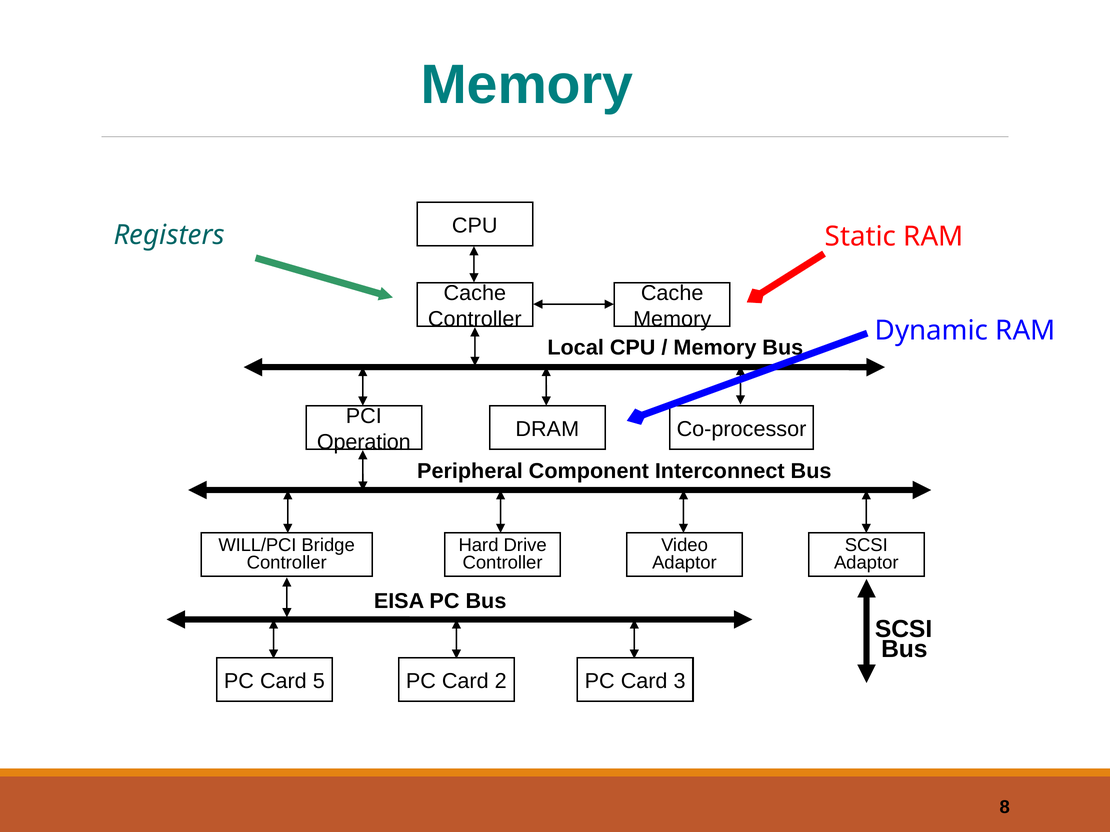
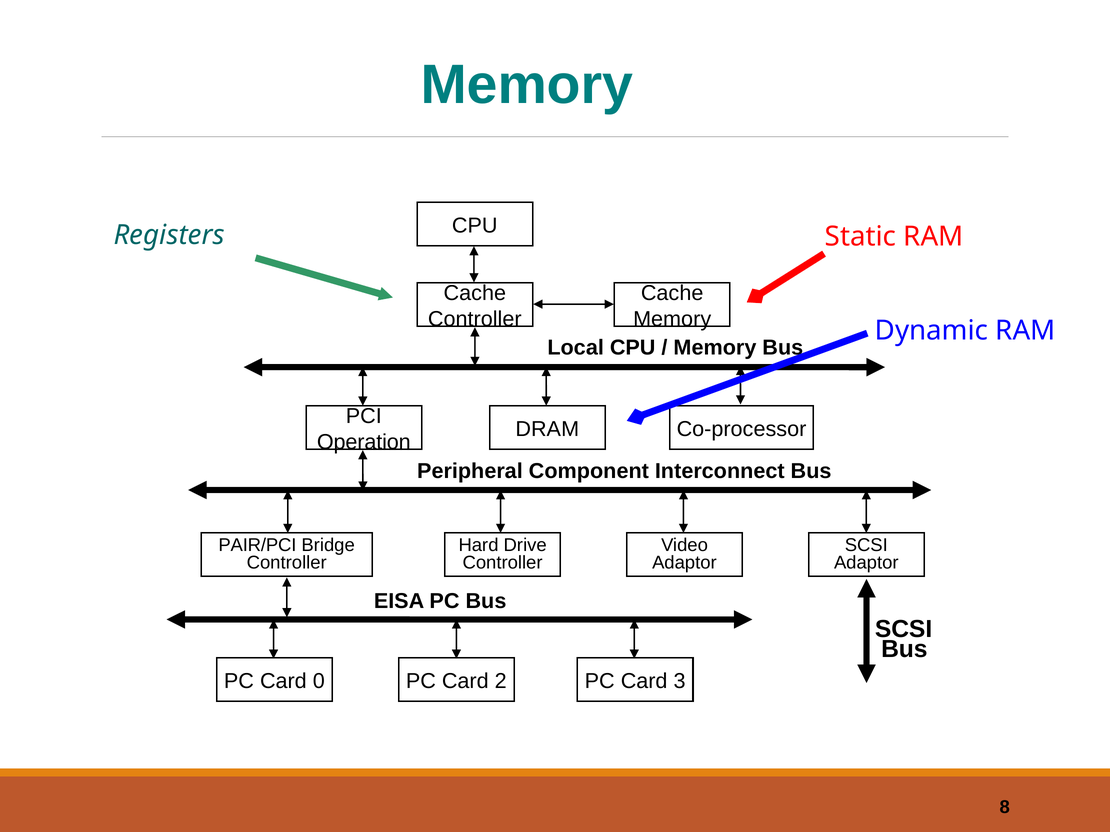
WILL/PCI: WILL/PCI -> PAIR/PCI (257, 545)
5: 5 -> 0 (319, 682)
